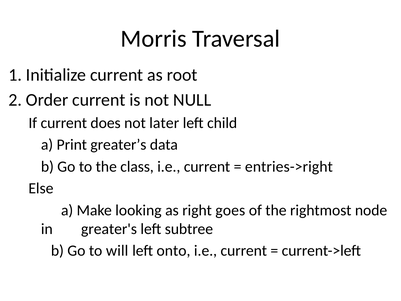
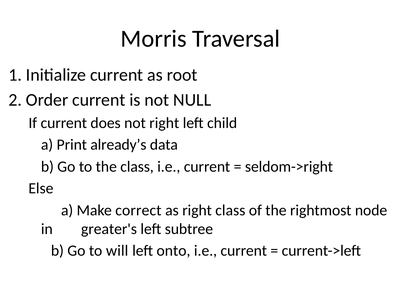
not later: later -> right (164, 123)
greater’s: greater’s -> already’s (118, 145)
entries->right: entries->right -> seldom->right (289, 166)
looking: looking -> correct (138, 210)
right goes: goes -> class (230, 210)
